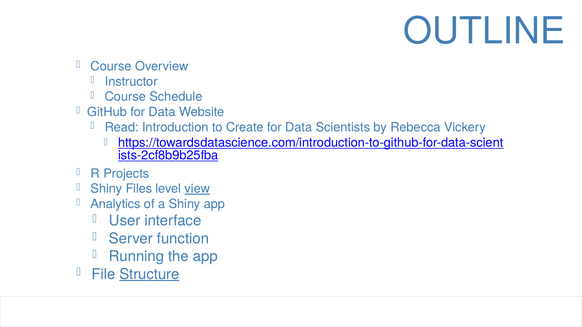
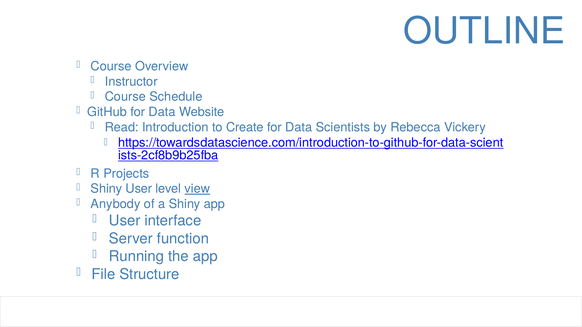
Shiny Files: Files -> User (139, 189)
Analytics: Analytics -> Anybody (116, 204)
Structure underline: present -> none (149, 274)
